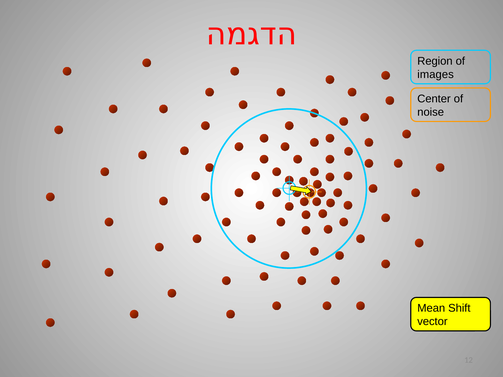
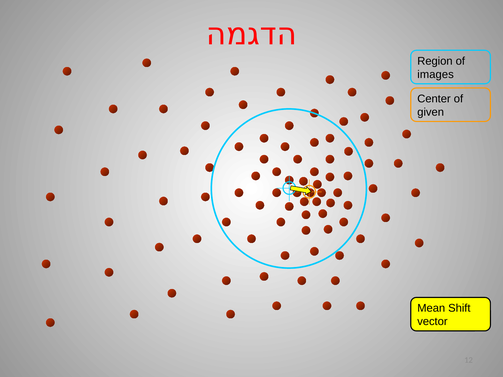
noise: noise -> given (431, 112)
